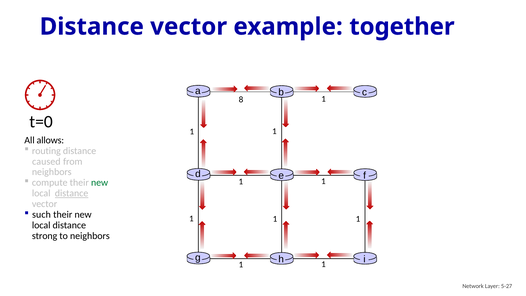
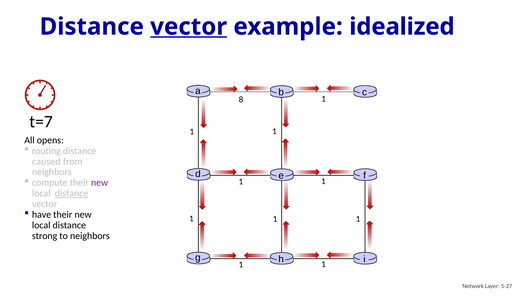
vector underline: none -> present (189, 27)
together: together -> idealized (402, 27)
t=0: t=0 -> t=7 (41, 122)
allows: allows -> opens (50, 140)
new colour: green -> purple (100, 183)
such: such -> have (42, 215)
